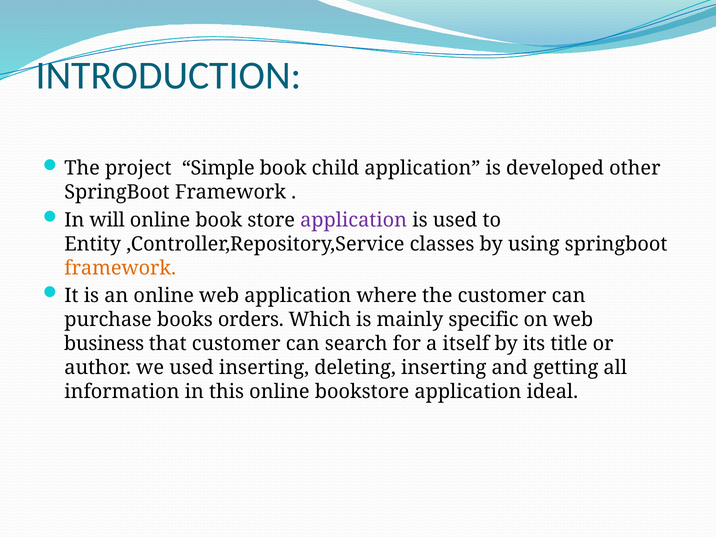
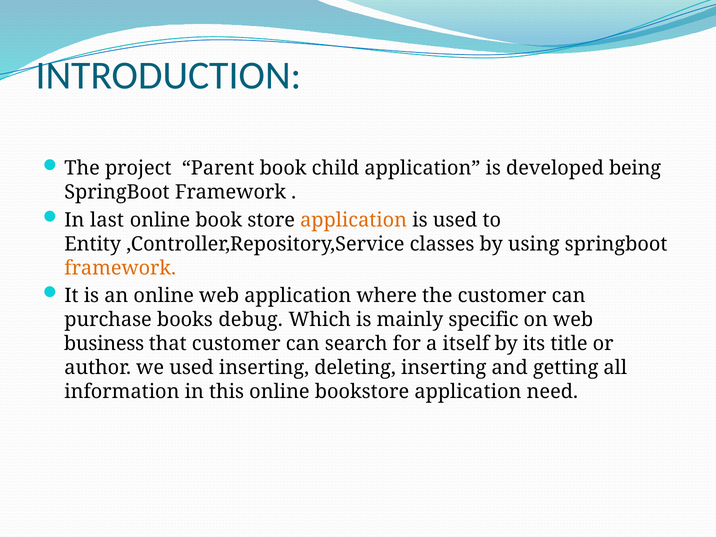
Simple: Simple -> Parent (218, 168)
other: other -> being (635, 168)
will: will -> last (107, 220)
application colour: purple -> orange (354, 220)
orders: orders -> debug (251, 320)
ideal: ideal -> need (552, 392)
